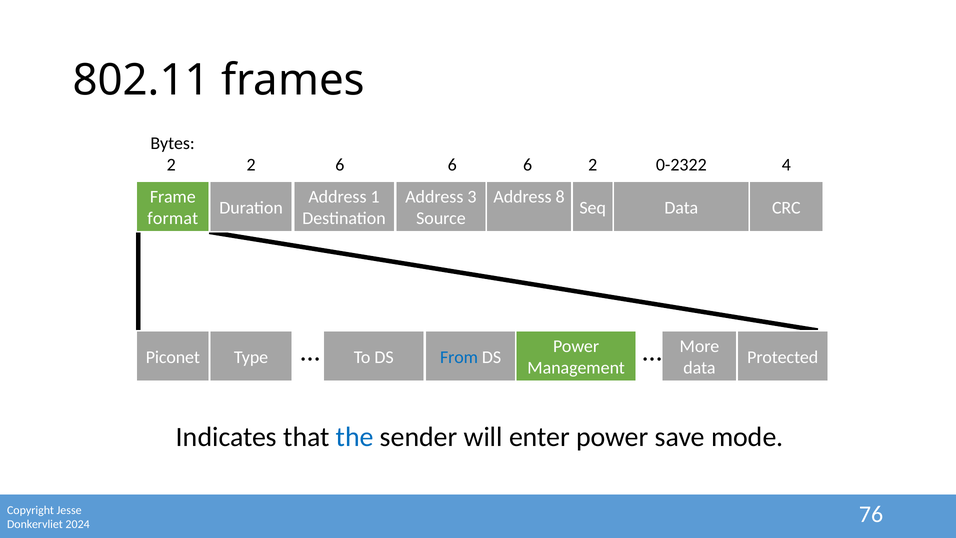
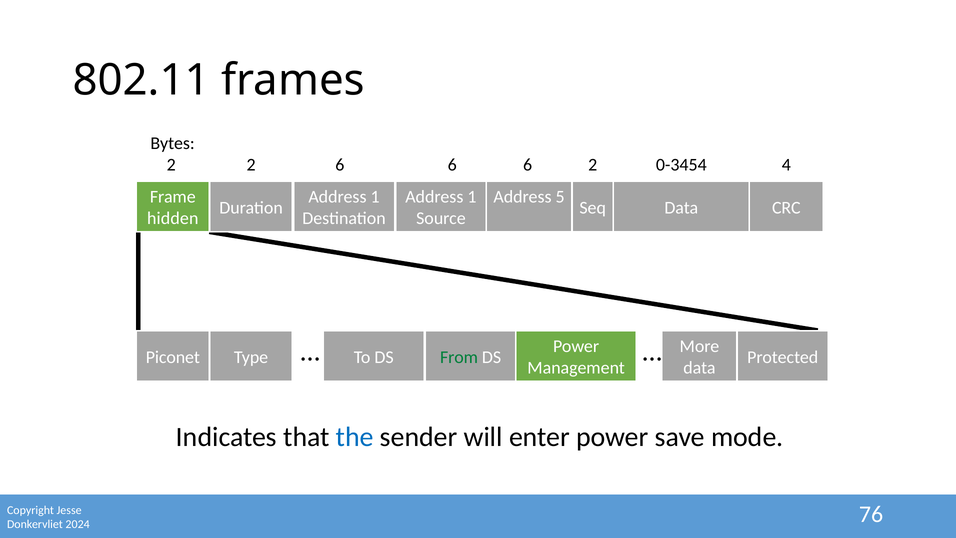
0-2322: 0-2322 -> 0-3454 (681, 165)
3: 3 -> 1 (472, 197)
8: 8 -> 5 (560, 197)
format: format -> hidden (173, 218)
From colour: blue -> green (459, 357)
